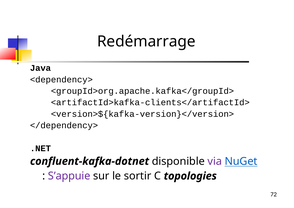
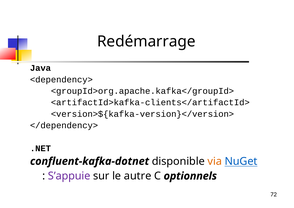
via colour: purple -> orange (215, 161)
sortir: sortir -> autre (138, 176)
topologies: topologies -> optionnels (190, 176)
